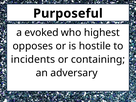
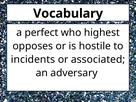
Purposeful: Purposeful -> Vocabulary (68, 13)
evoked: evoked -> perfect (41, 33)
containing: containing -> associated (98, 59)
